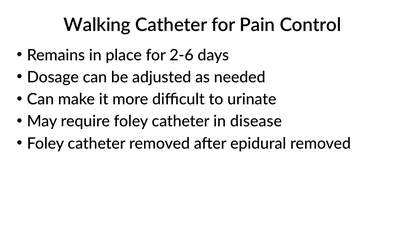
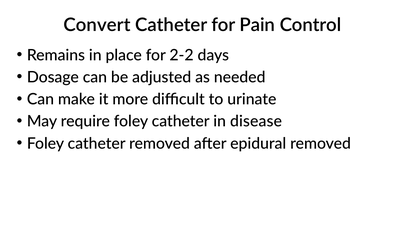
Walking: Walking -> Convert (97, 25)
2-6: 2-6 -> 2-2 (182, 55)
